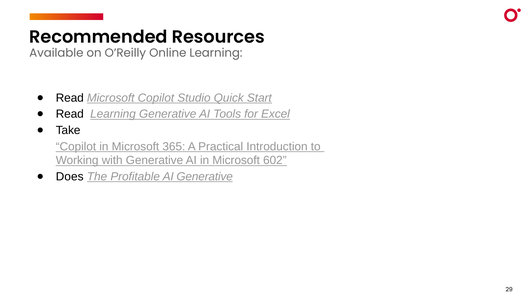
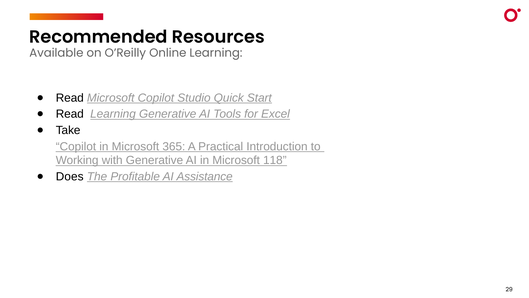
602: 602 -> 118 (275, 160)
AI Generative: Generative -> Assistance (205, 176)
